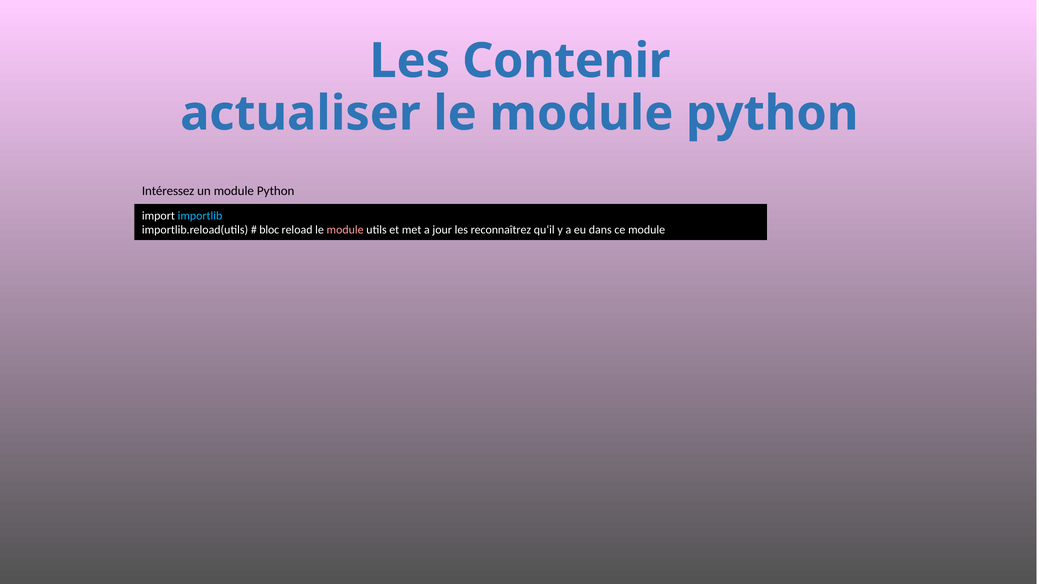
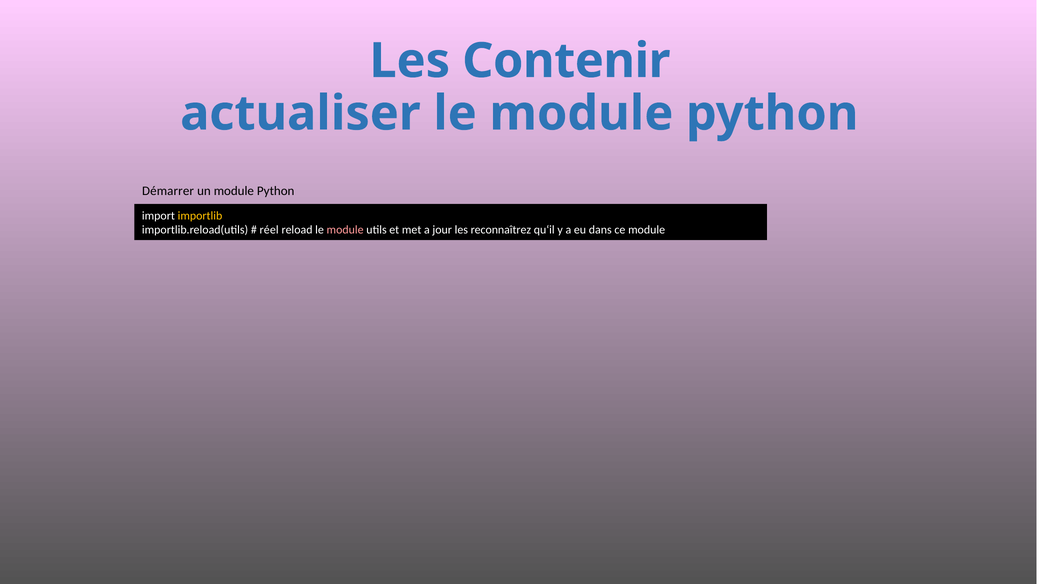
Intéressez: Intéressez -> Démarrer (168, 191)
importlib colour: light blue -> yellow (200, 216)
bloc: bloc -> réel (269, 230)
